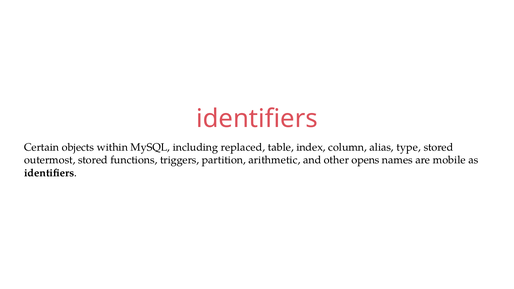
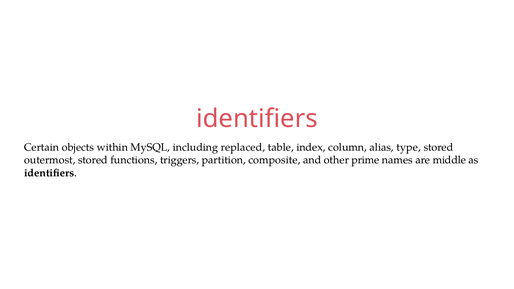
arithmetic: arithmetic -> composite (274, 160)
opens: opens -> prime (365, 160)
mobile: mobile -> middle (449, 160)
